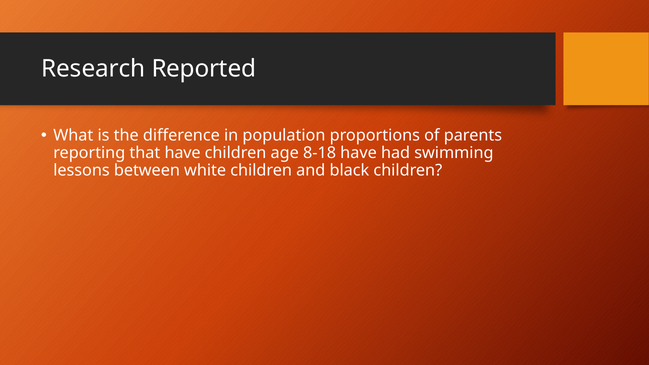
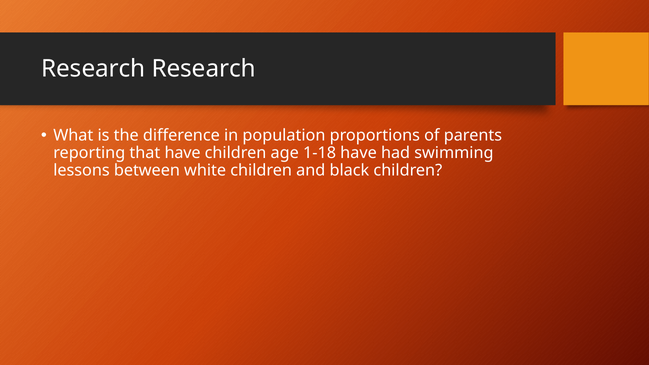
Research Reported: Reported -> Research (204, 69)
8-18: 8-18 -> 1-18 (320, 153)
